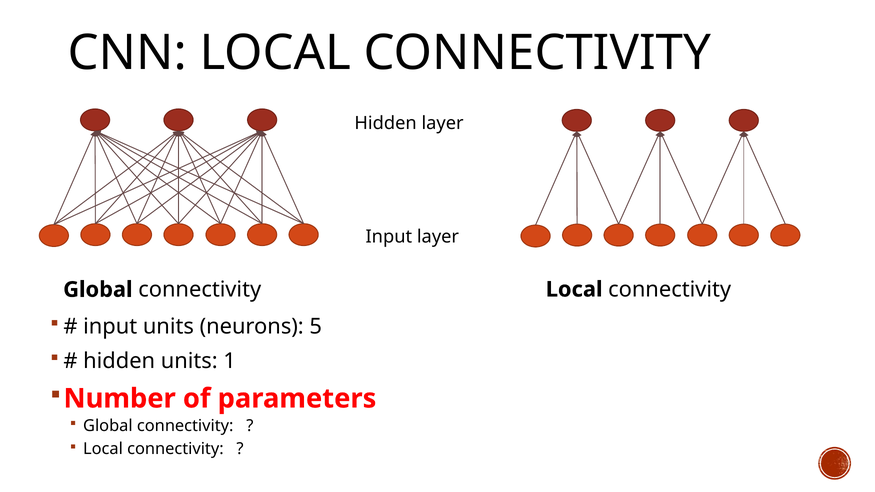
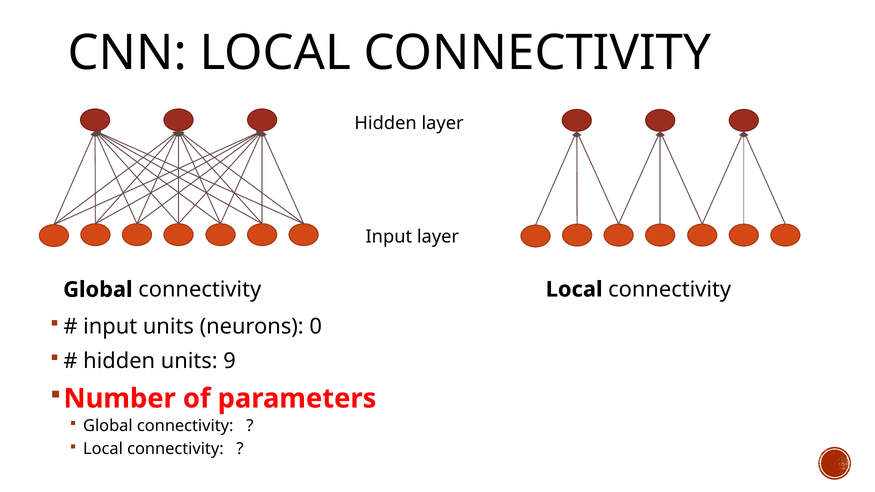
5: 5 -> 0 (316, 327)
1: 1 -> 9 (230, 361)
